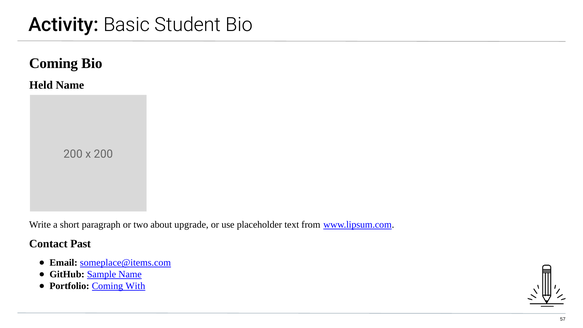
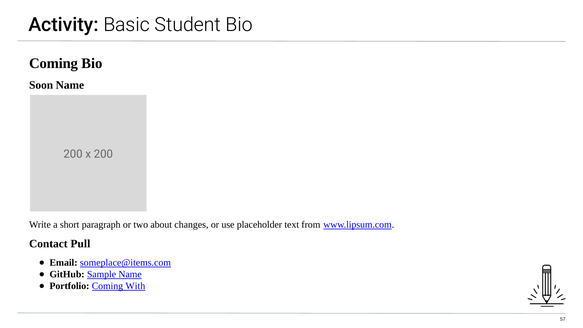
Held: Held -> Soon (41, 85)
upgrade: upgrade -> changes (191, 225)
Past: Past -> Pull (80, 244)
